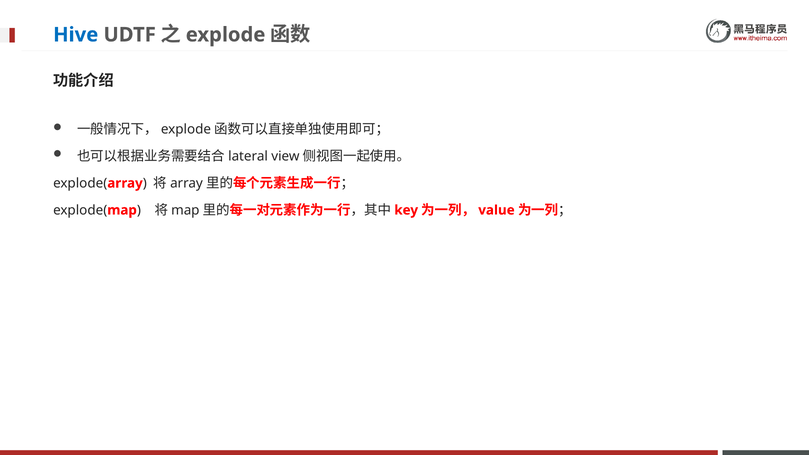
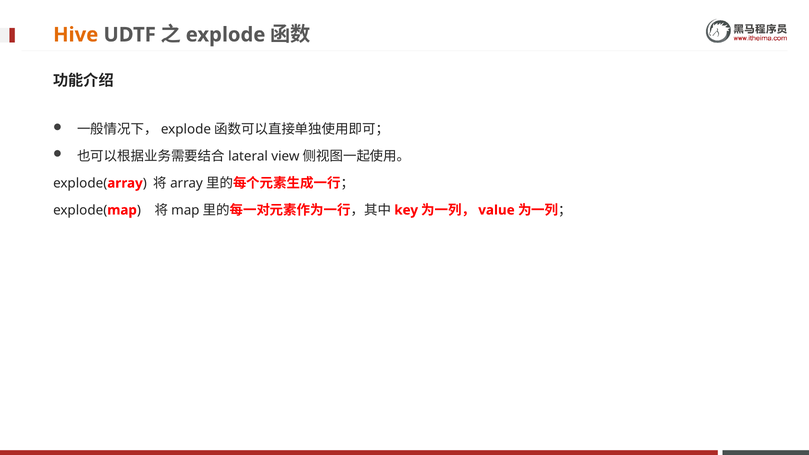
Hive colour: blue -> orange (76, 35)
